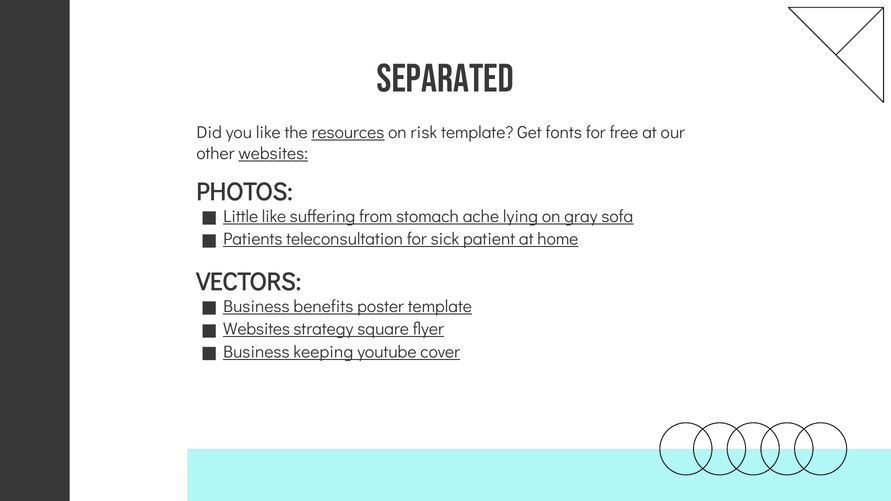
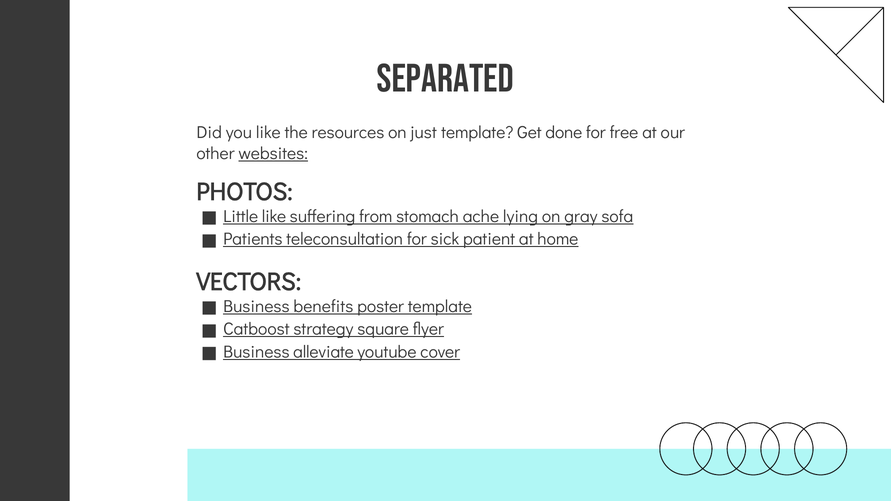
resources underline: present -> none (348, 133)
risk: risk -> just (424, 133)
fonts: fonts -> done (564, 133)
Websites: Websites -> Catboost (256, 329)
keeping: keeping -> alleviate (324, 352)
